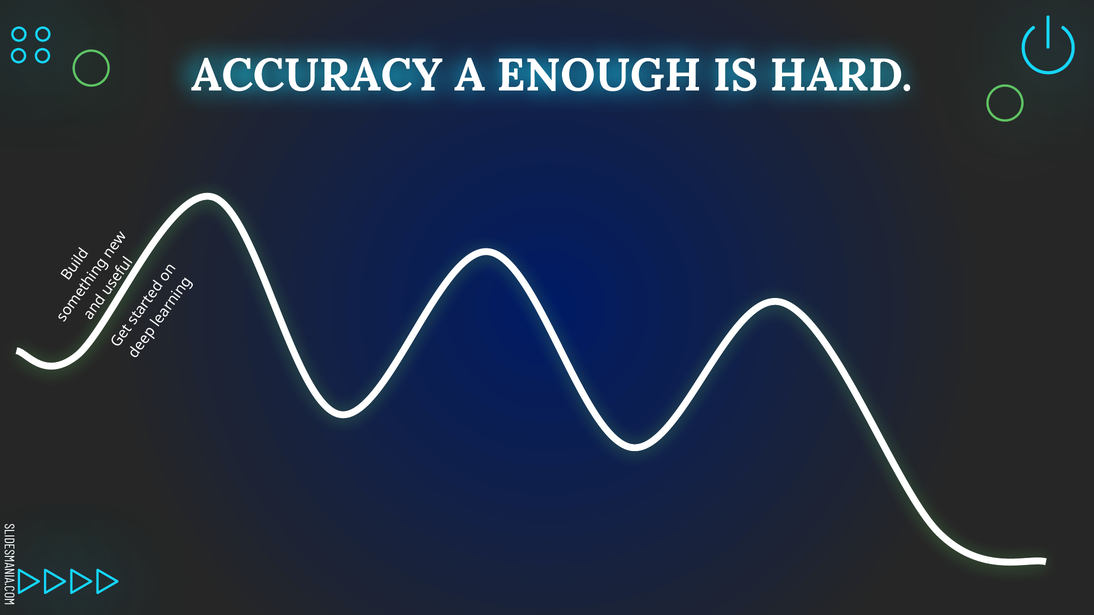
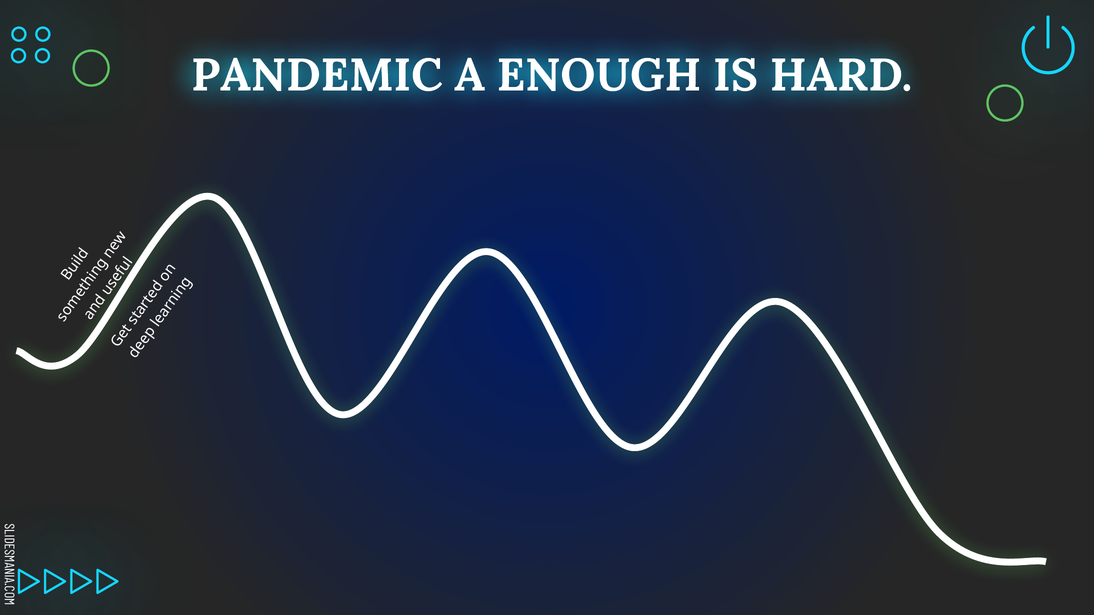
ACCURACY: ACCURACY -> PANDEMIC (317, 76)
